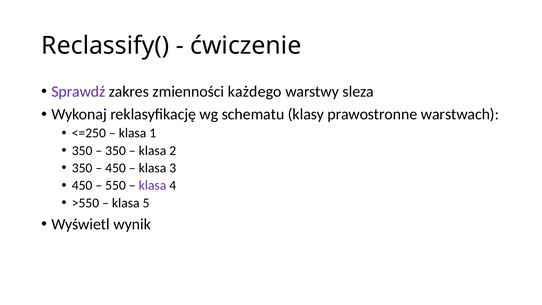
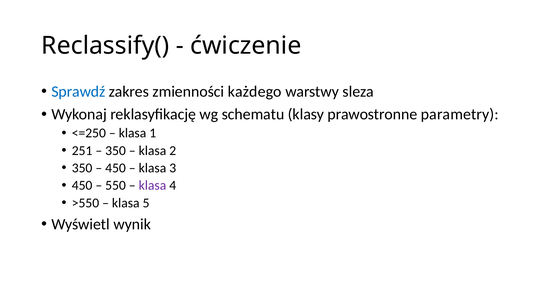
Sprawdź colour: purple -> blue (78, 92)
warstwach: warstwach -> parametry (460, 114)
350: 350 -> 251 (82, 150)
